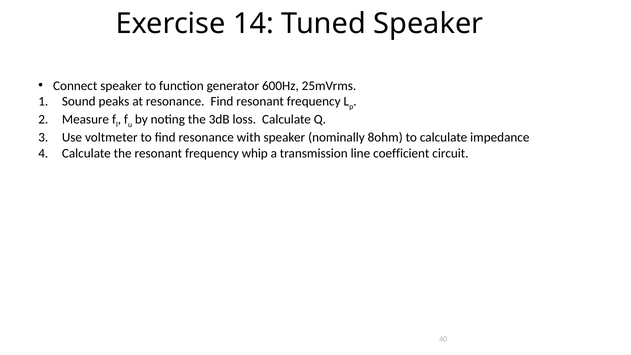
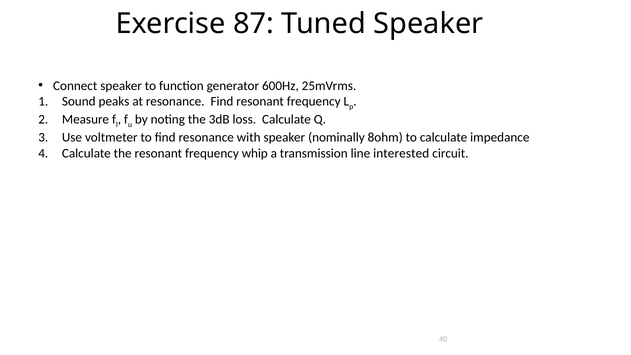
14: 14 -> 87 (253, 24)
coefficient: coefficient -> interested (401, 153)
